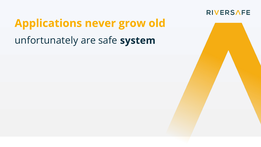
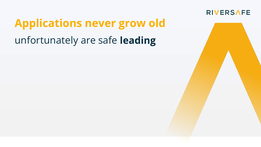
system: system -> leading (138, 40)
